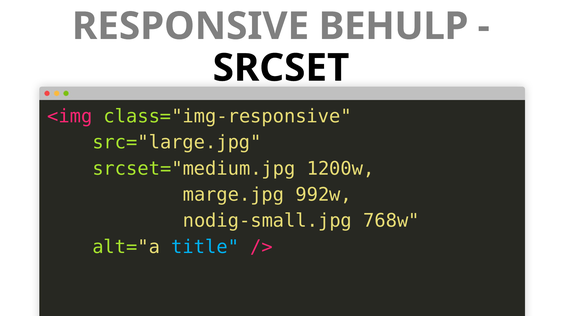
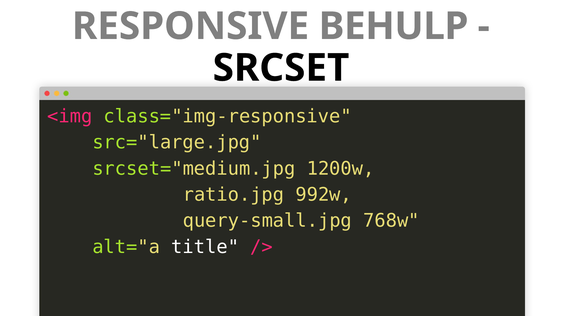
marge.jpg: marge.jpg -> ratio.jpg (233, 195)
nodig-small.jpg: nodig-small.jpg -> query-small.jpg (267, 221)
title colour: light blue -> white (205, 247)
